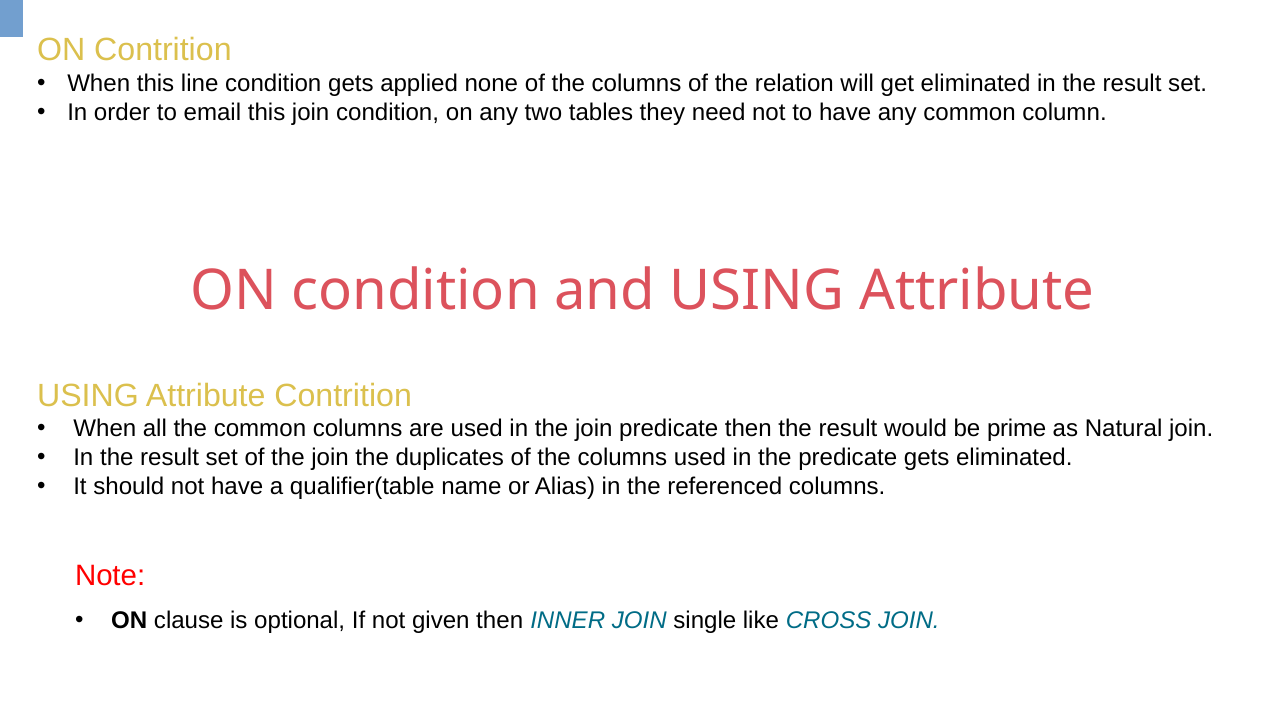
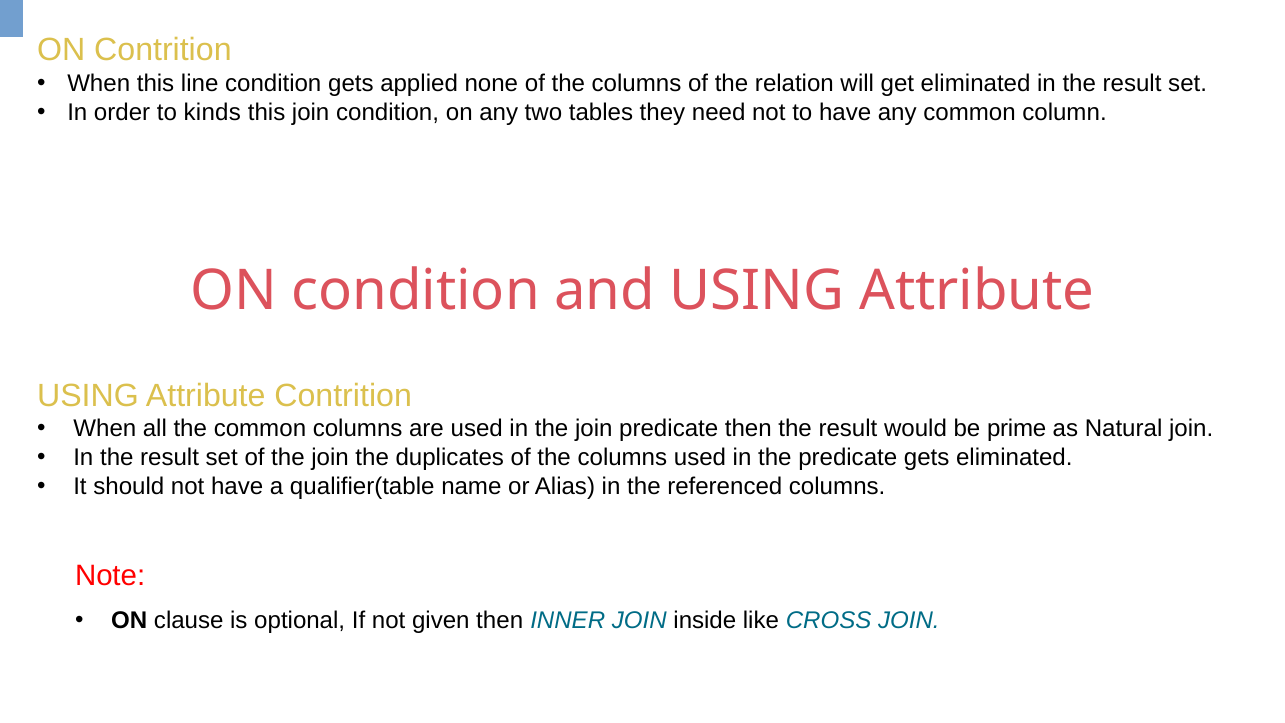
email: email -> kinds (212, 112)
single: single -> inside (705, 620)
